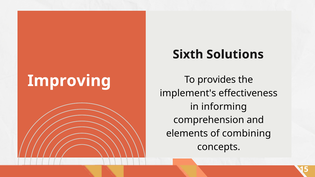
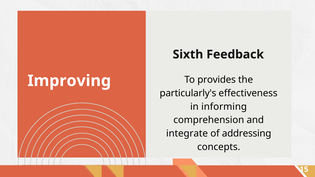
Solutions: Solutions -> Feedback (235, 54)
implement's: implement's -> particularly's (188, 93)
elements: elements -> integrate (187, 134)
combining: combining -> addressing (247, 134)
